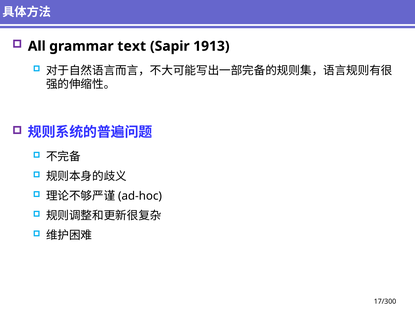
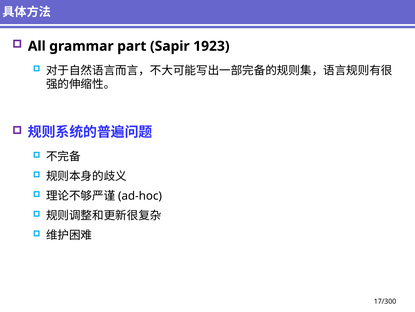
text: text -> part (132, 46)
1913: 1913 -> 1923 (211, 46)
